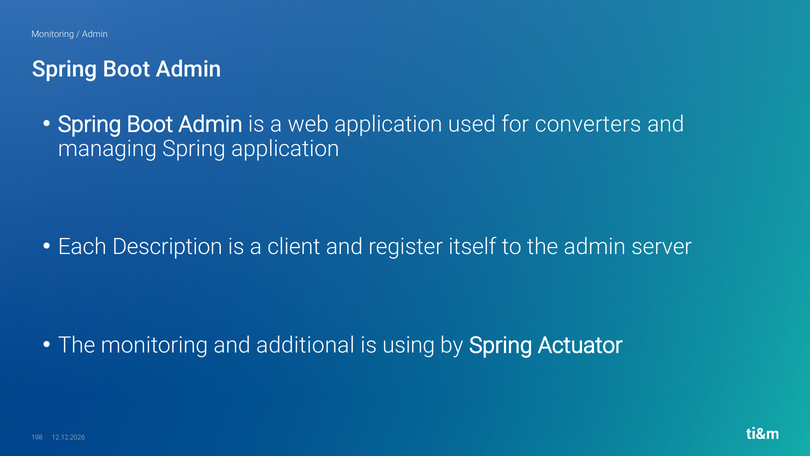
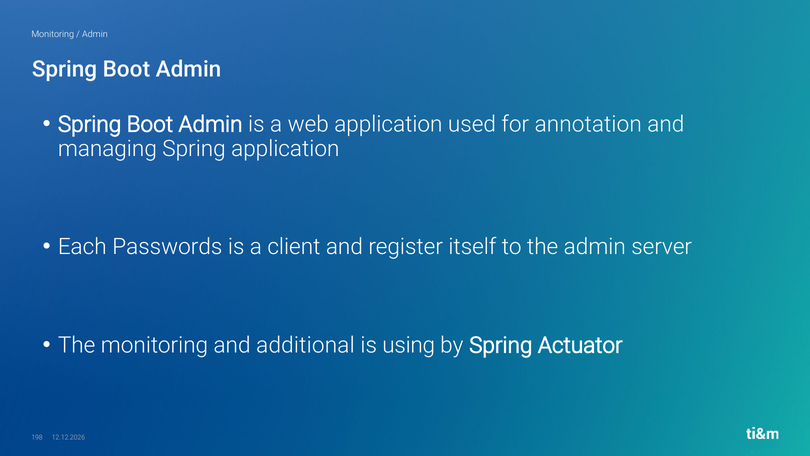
converters: converters -> annotation (588, 124)
Description: Description -> Passwords (167, 247)
